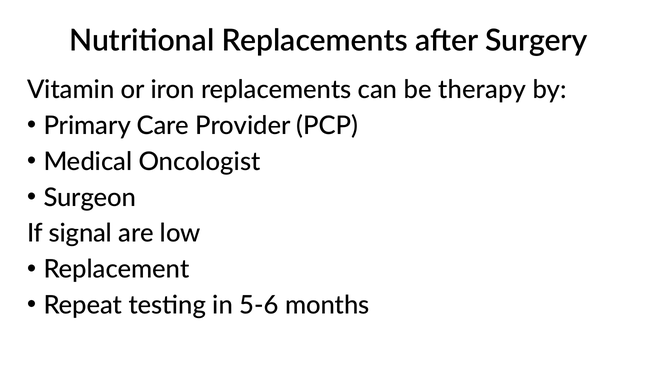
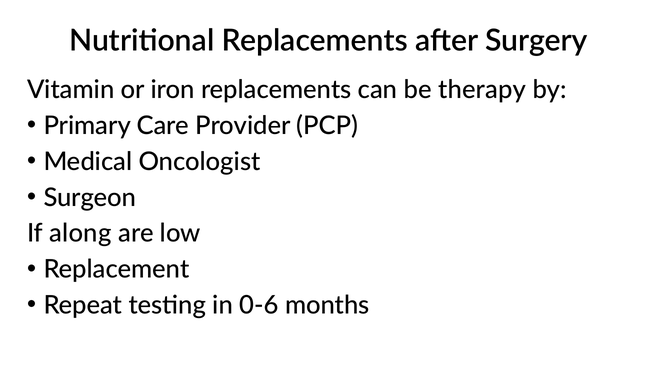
signal: signal -> along (80, 233)
5-6: 5-6 -> 0-6 (259, 305)
